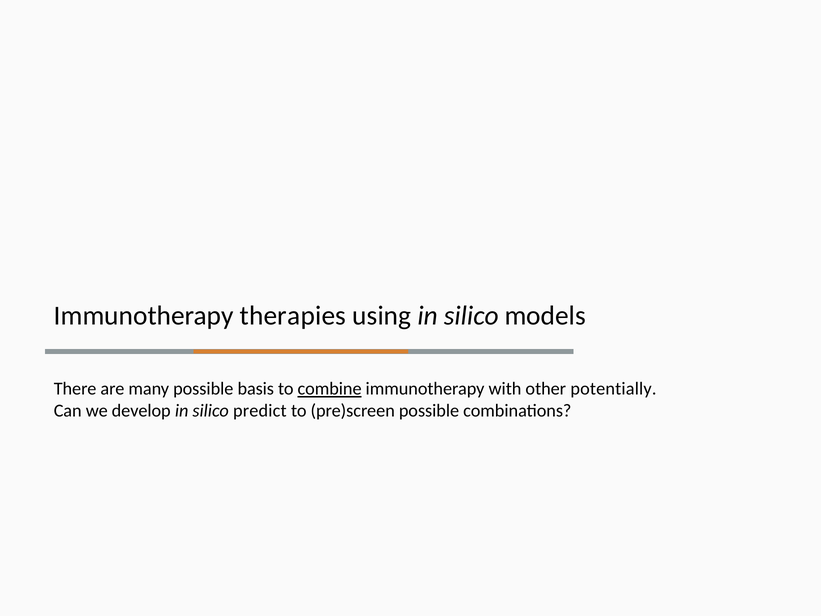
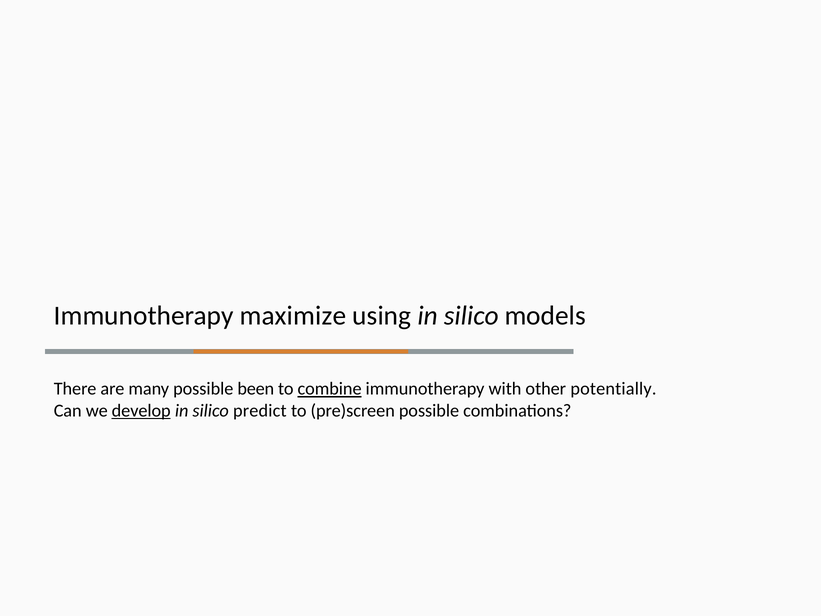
therapies: therapies -> maximize (293, 316)
basis: basis -> been (256, 389)
develop underline: none -> present (141, 411)
